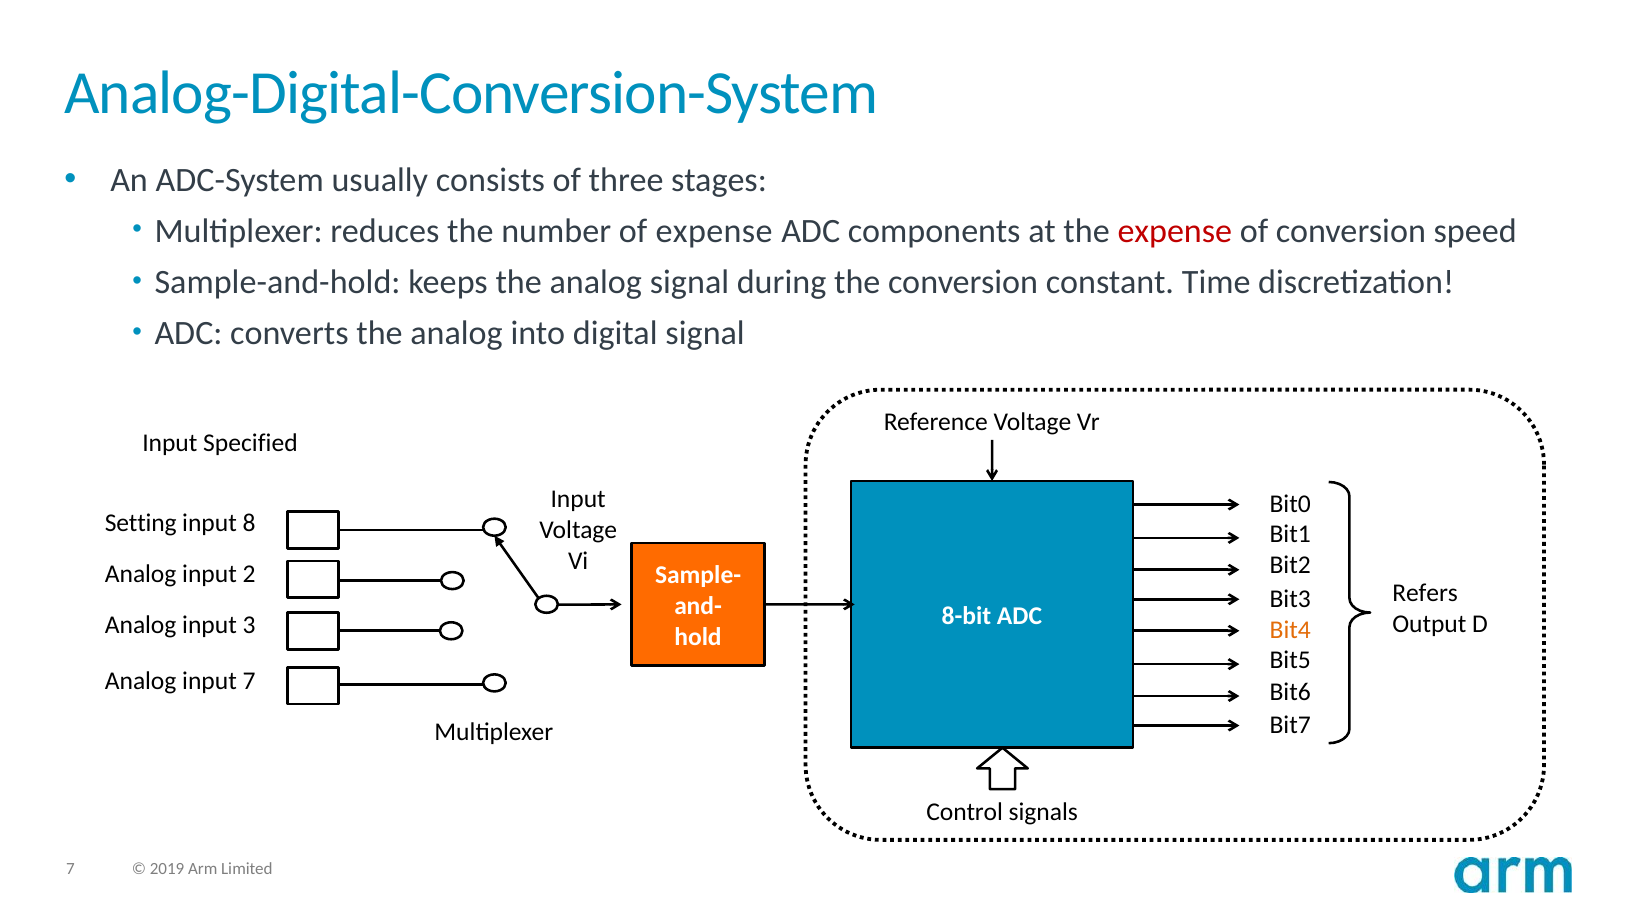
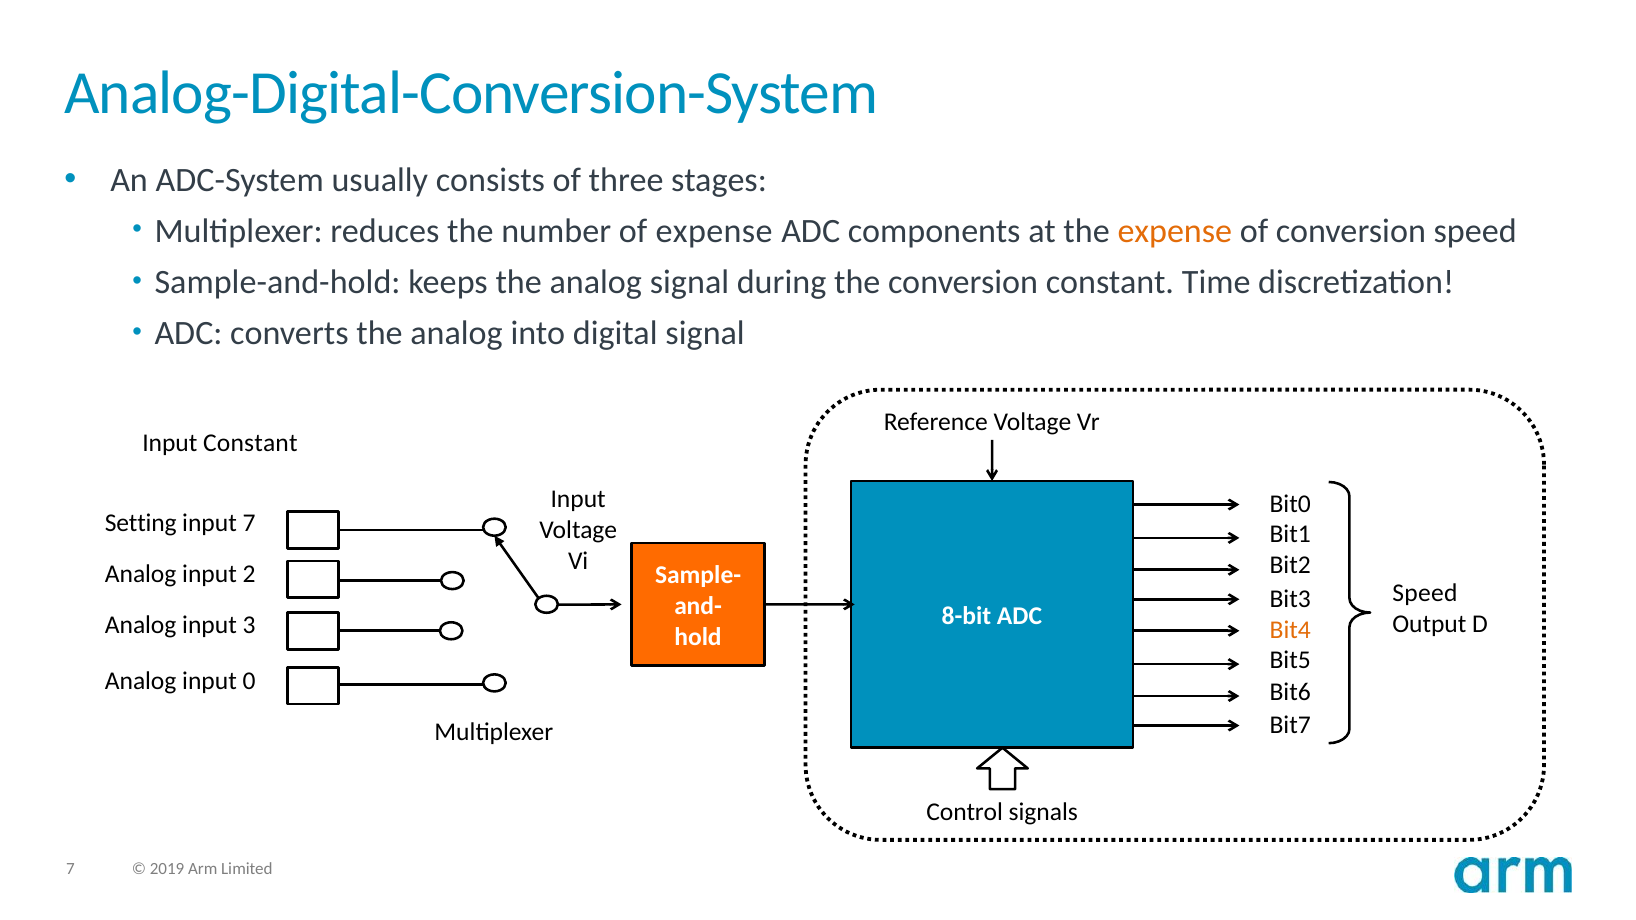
expense colour: red -> orange (1175, 231)
Input Specified: Specified -> Constant (250, 444)
input 8: 8 -> 7 (249, 523)
Refers: Refers -> Speed (1425, 593)
input 7: 7 -> 0 (249, 681)
